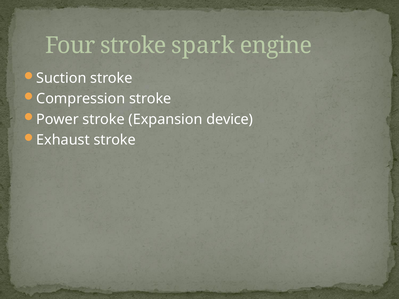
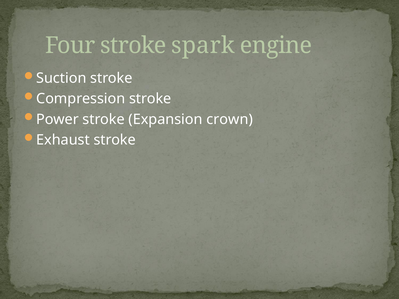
device: device -> crown (230, 119)
